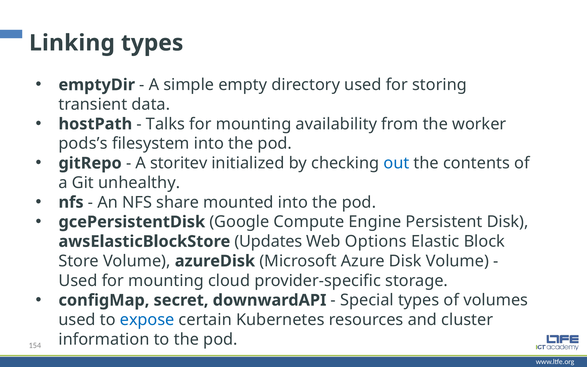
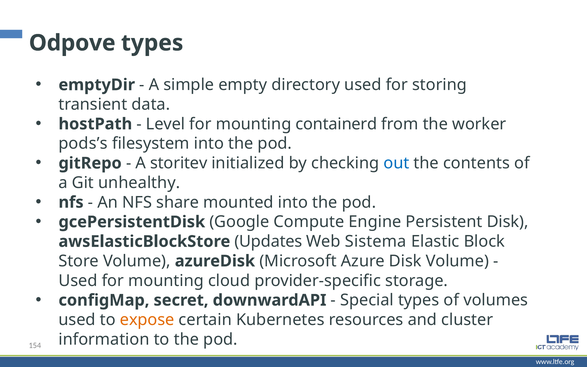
Linking: Linking -> Odpove (72, 43)
Talks: Talks -> Level (166, 124)
availability: availability -> containerd (336, 124)
Options: Options -> Sistema (376, 241)
expose colour: blue -> orange (147, 320)
